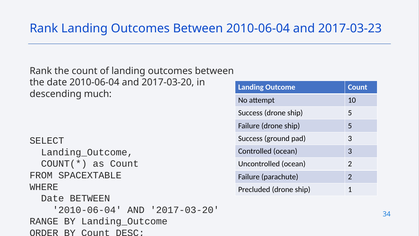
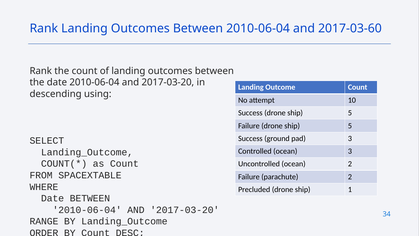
2017-03-23: 2017-03-23 -> 2017-03-60 (350, 28)
much: much -> using (98, 94)
